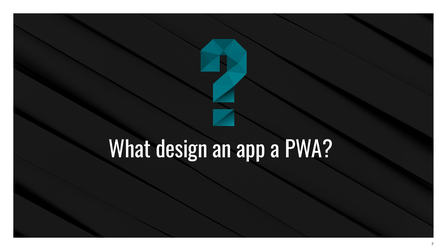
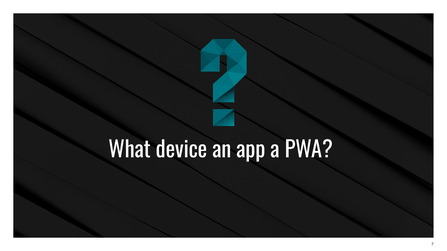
design: design -> device (182, 150)
